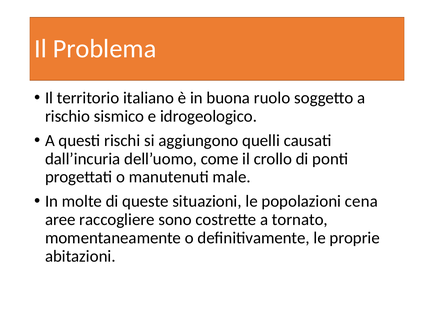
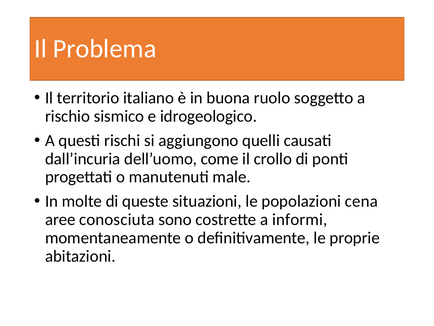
raccogliere: raccogliere -> conosciuta (117, 219)
tornato: tornato -> informi (300, 219)
